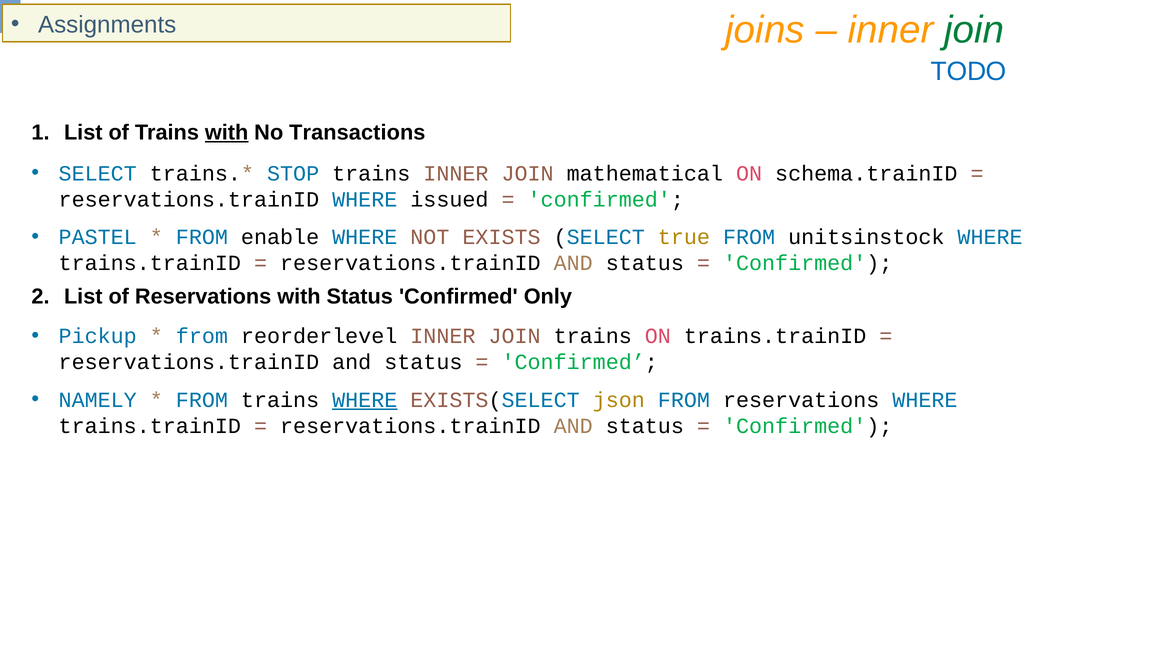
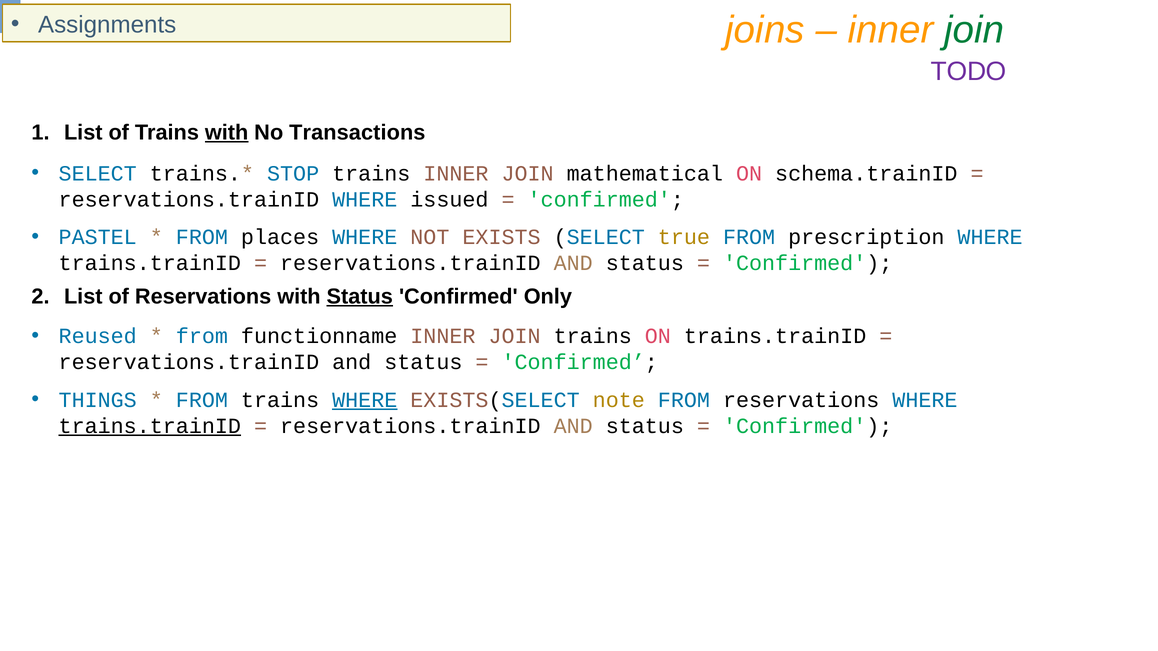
TODO colour: blue -> purple (969, 71)
enable: enable -> places (280, 237)
unitsinstock: unitsinstock -> prescription (866, 237)
Status underline: none -> present (360, 297)
Pickup: Pickup -> Reused (98, 336)
reorderlevel: reorderlevel -> functionname (319, 336)
NAMELY: NAMELY -> THINGS (98, 400)
json: json -> note (619, 400)
trains.trainID underline: none -> present (150, 426)
